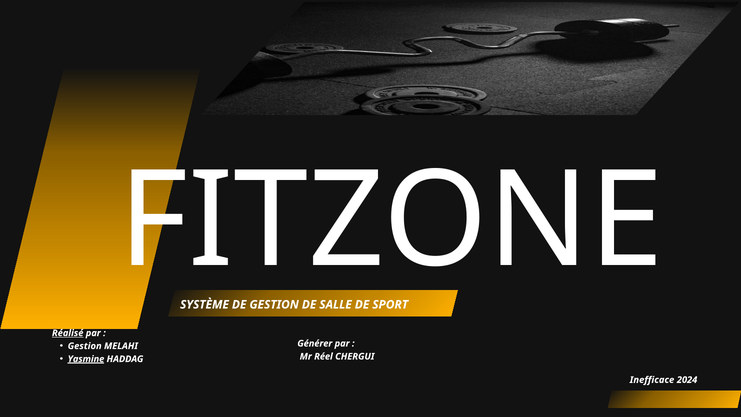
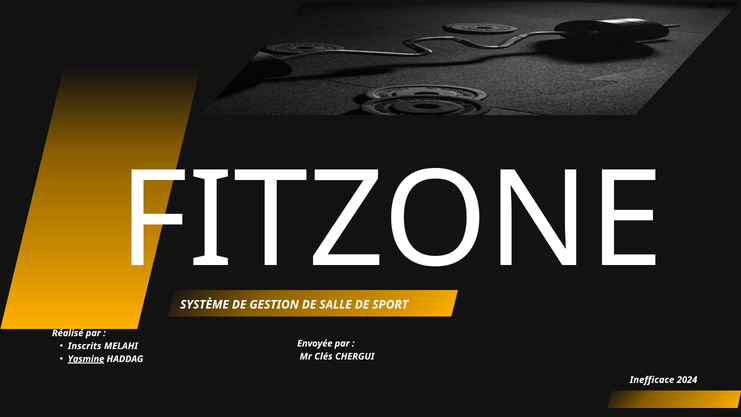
Réalisé underline: present -> none (68, 333)
Gestion: Gestion -> Inscrits (85, 346)
Générer: Générer -> Envoyée (315, 343)
Réel: Réel -> Clés (323, 356)
